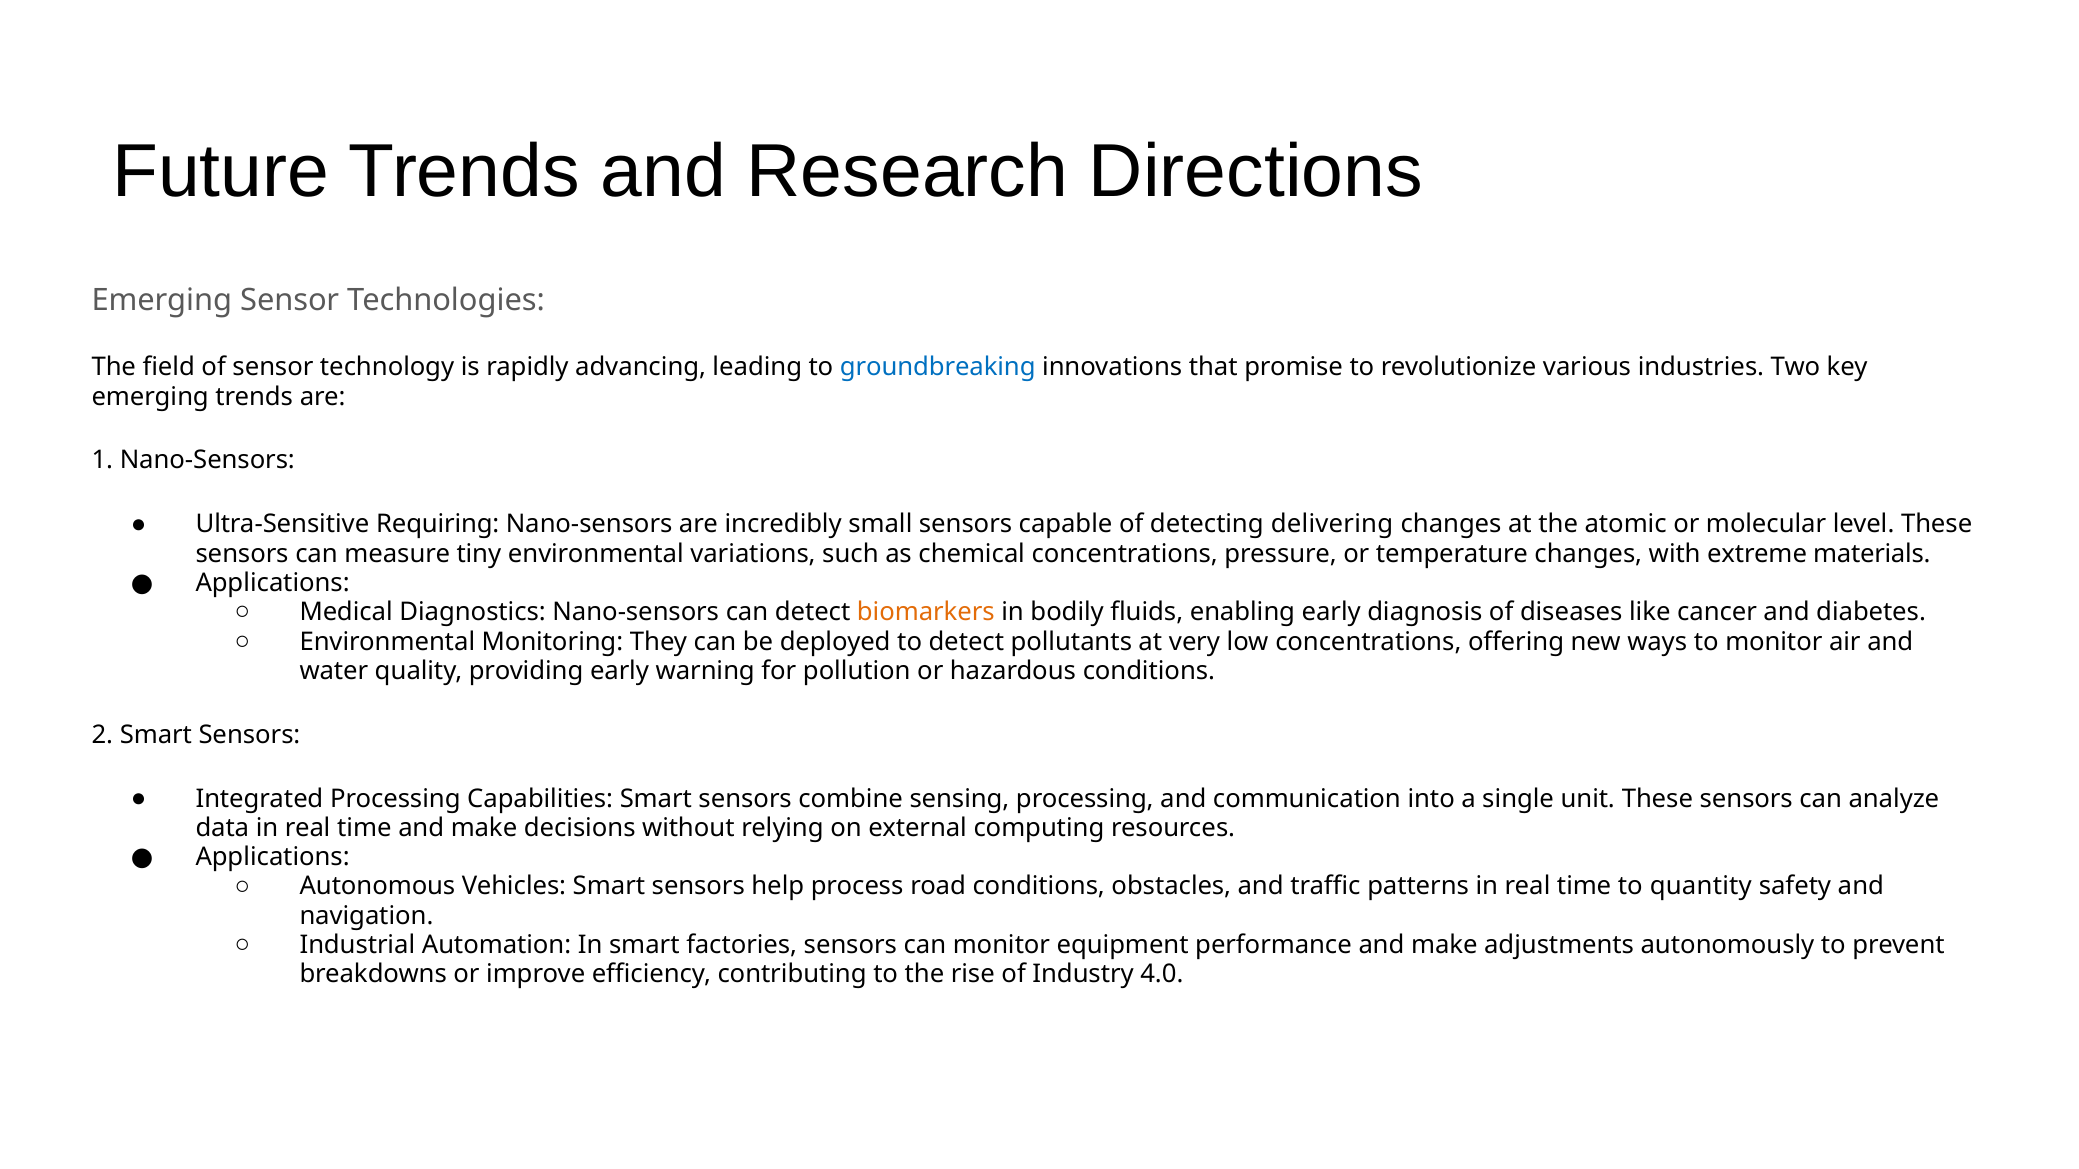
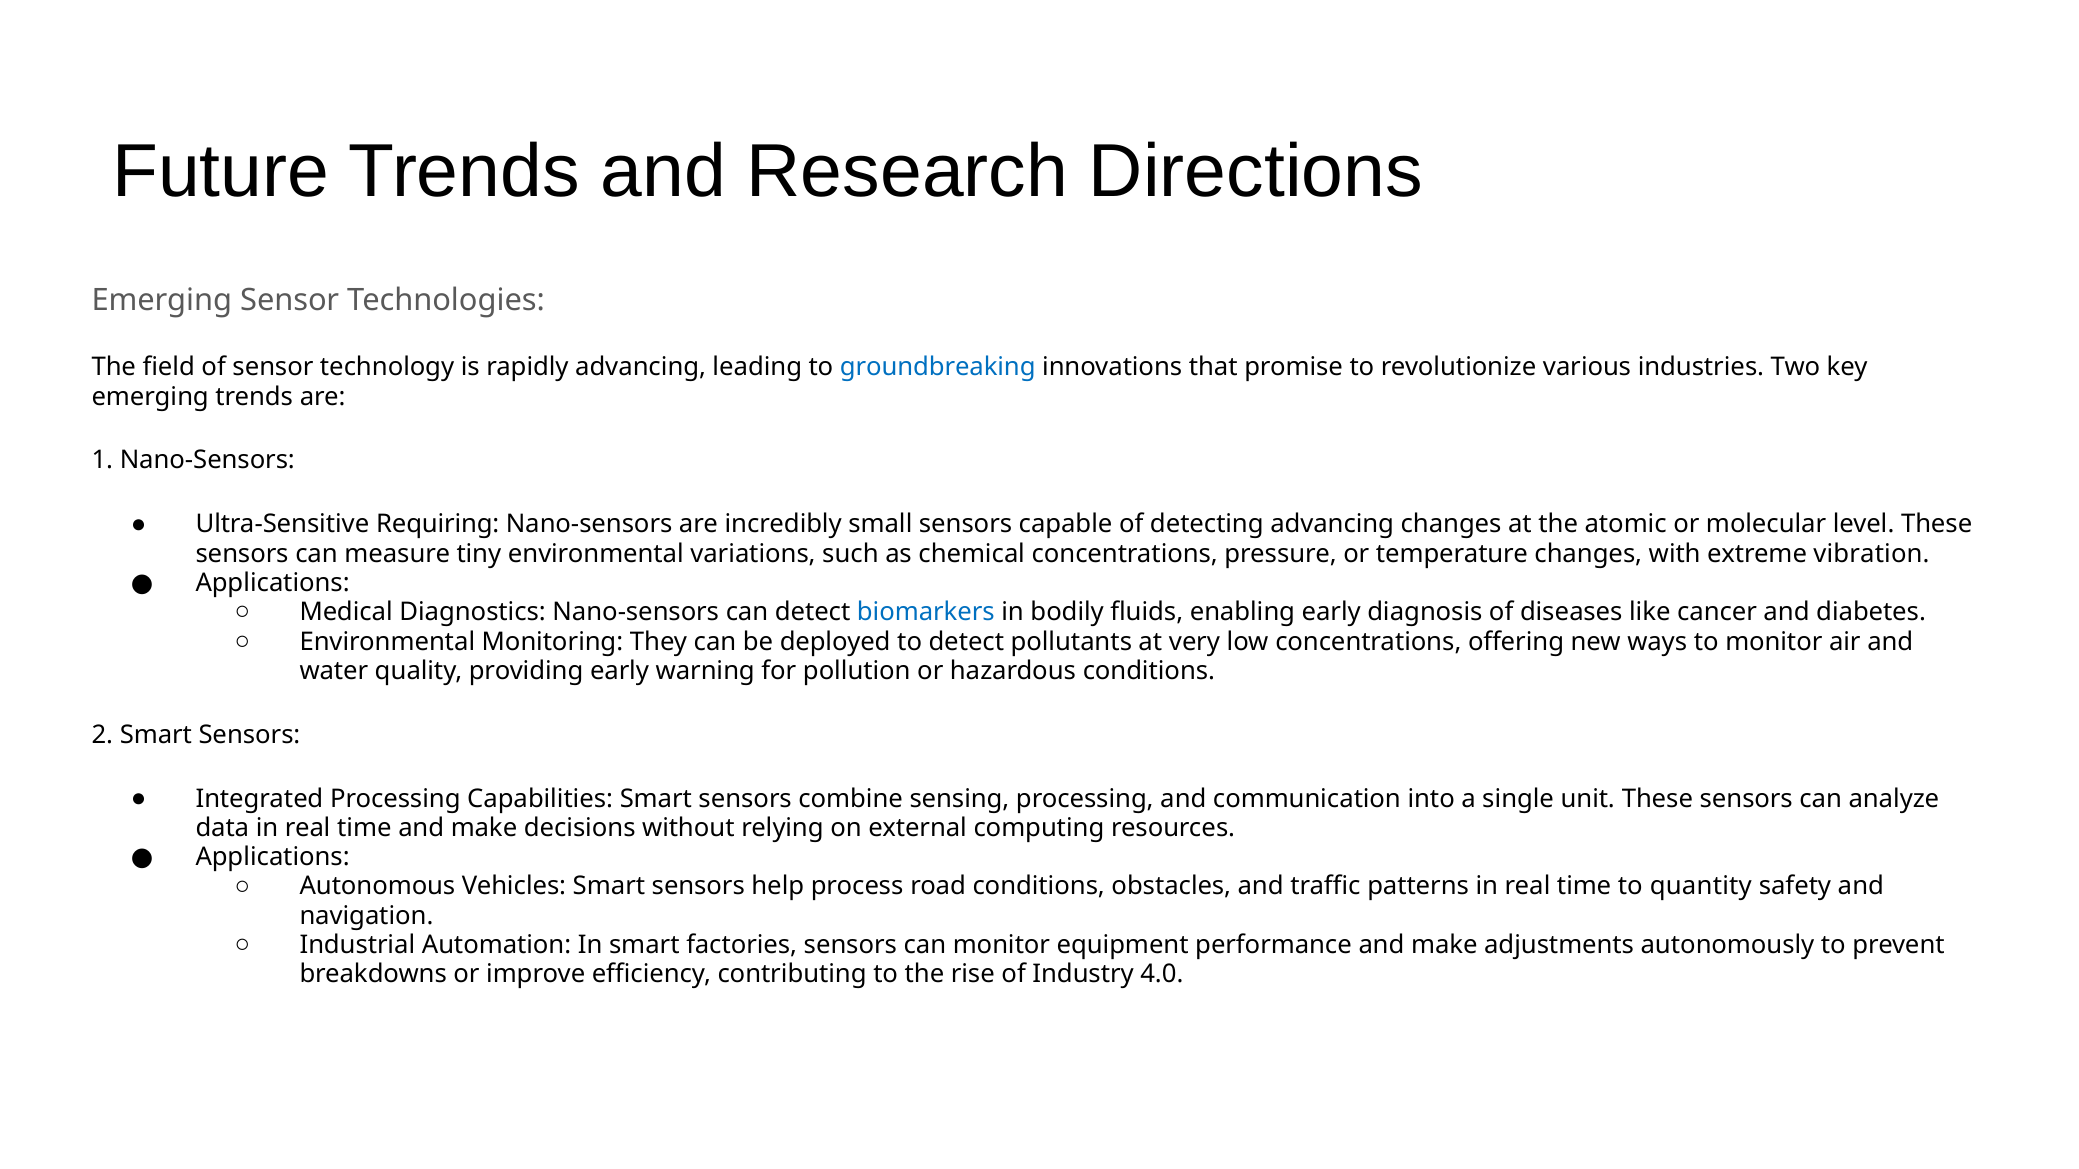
detecting delivering: delivering -> advancing (1332, 525)
materials: materials -> vibration (1872, 554)
biomarkers colour: orange -> blue (926, 613)
